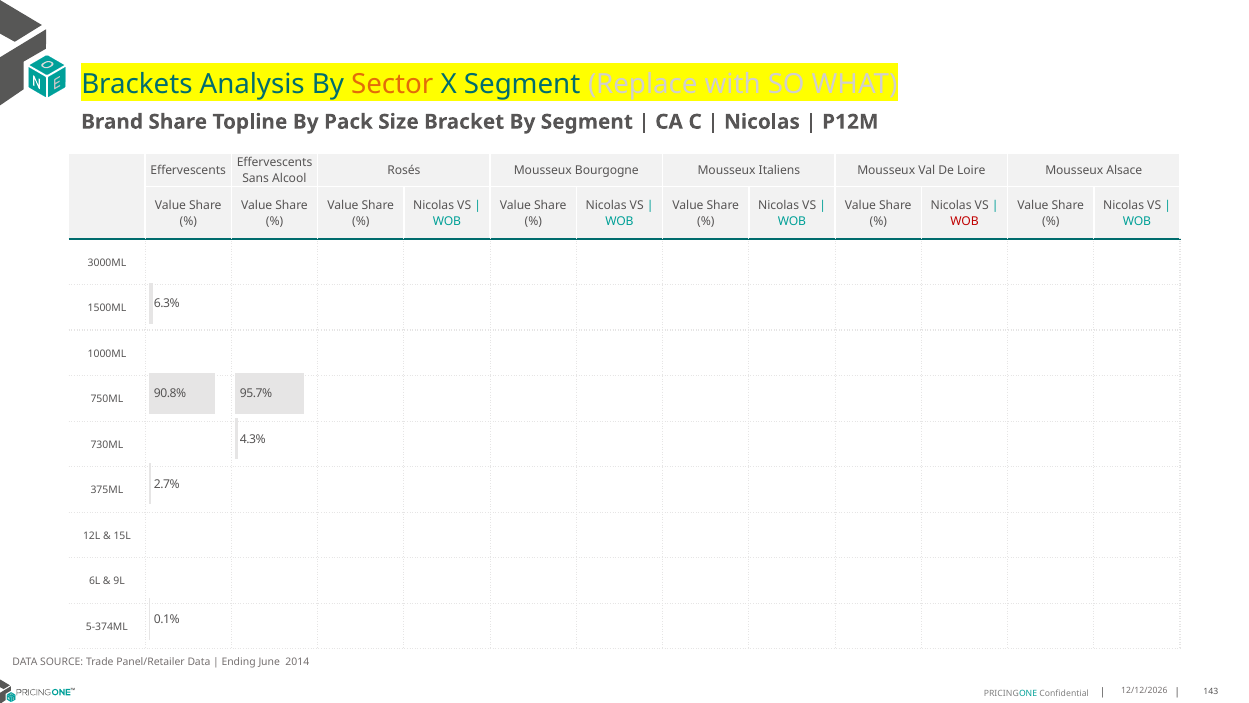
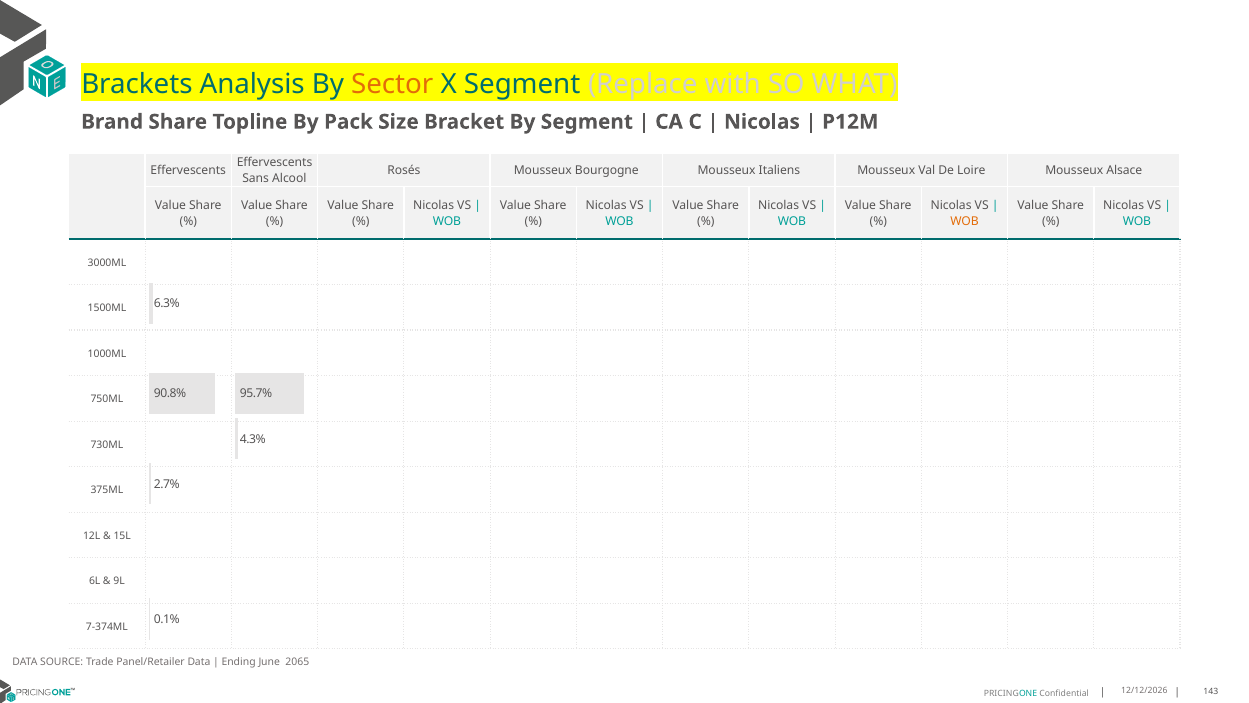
WOB colour: red -> orange (965, 222)
5-374ML: 5-374ML -> 7-374ML (107, 626)
2014: 2014 -> 2065 (297, 662)
